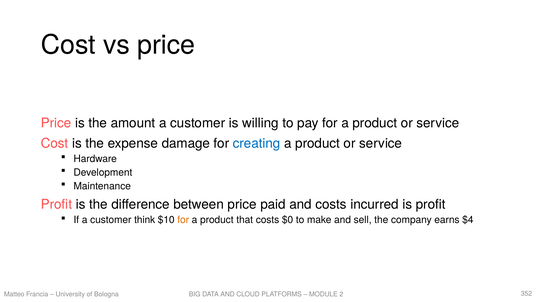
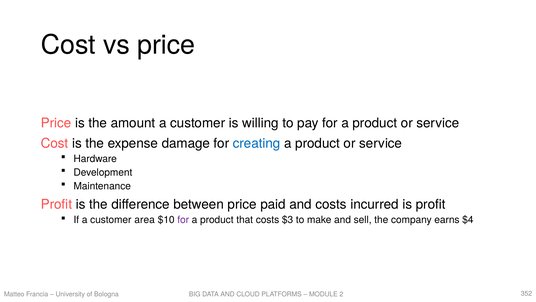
think: think -> area (145, 219)
for colour: orange -> purple (183, 219)
$0: $0 -> $3 (288, 219)
